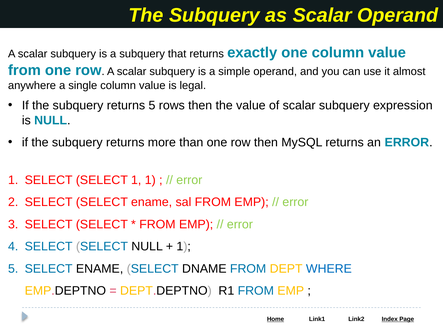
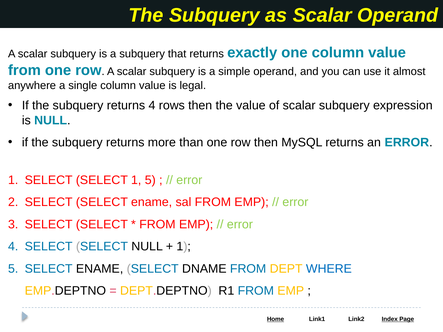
returns 5: 5 -> 4 (152, 106)
SELECT 1 1: 1 -> 5 (150, 180)
